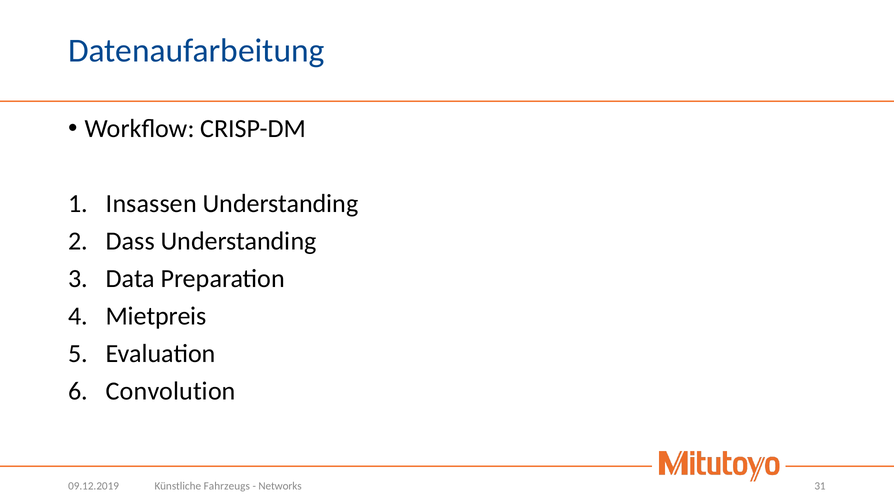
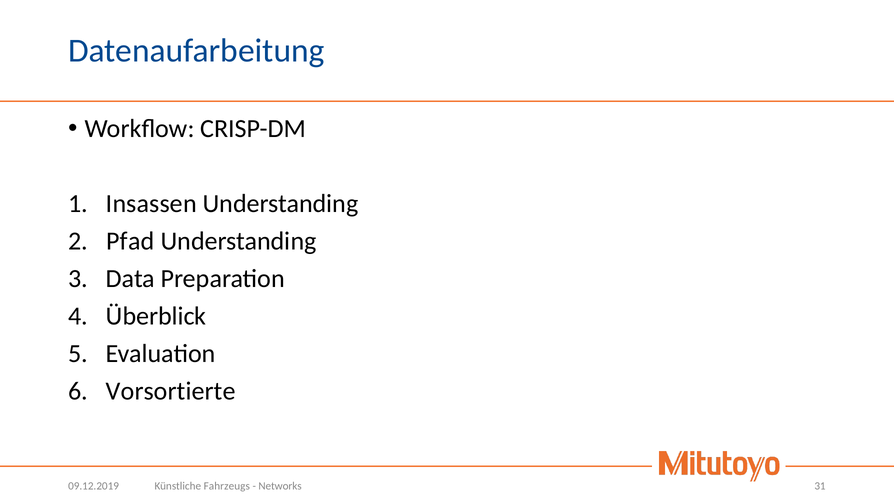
Dass: Dass -> Pfad (130, 241)
Mietpreis: Mietpreis -> Überblick (156, 316)
Convolution: Convolution -> Vorsortierte (171, 391)
